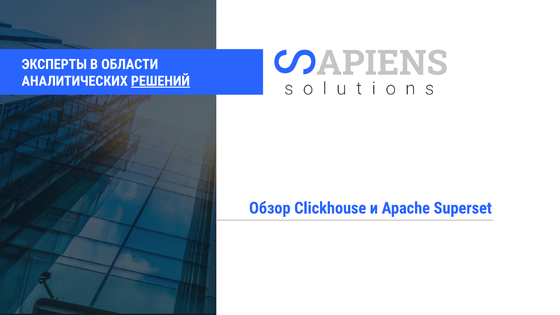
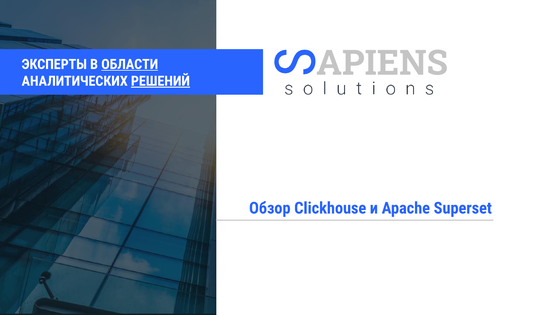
ОБЛАСТИ underline: none -> present (130, 64)
